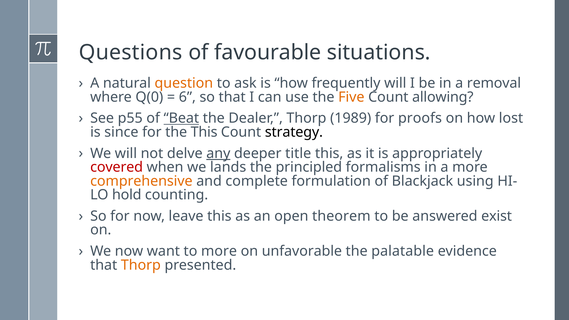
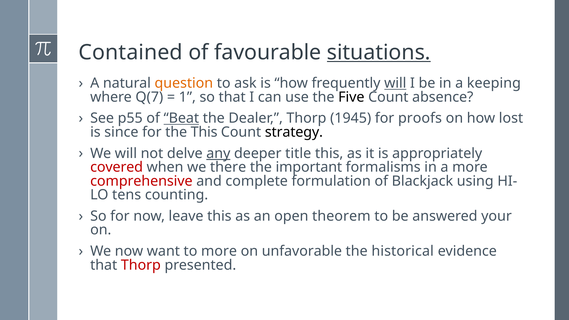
Questions: Questions -> Contained (131, 52)
situations underline: none -> present (379, 52)
will underline: none -> present (395, 83)
removal: removal -> keeping (494, 83)
Q(0: Q(0 -> Q(7 (149, 97)
6: 6 -> 1 (187, 97)
Five colour: orange -> black (351, 97)
allowing: allowing -> absence (443, 97)
1989: 1989 -> 1945 (351, 118)
lands: lands -> there (228, 167)
principled: principled -> important (309, 167)
comprehensive colour: orange -> red (141, 181)
hold: hold -> tens (127, 195)
exist: exist -> your (496, 216)
palatable: palatable -> historical (403, 251)
Thorp colour: orange -> red (141, 265)
